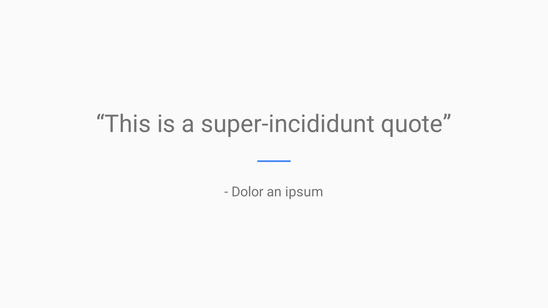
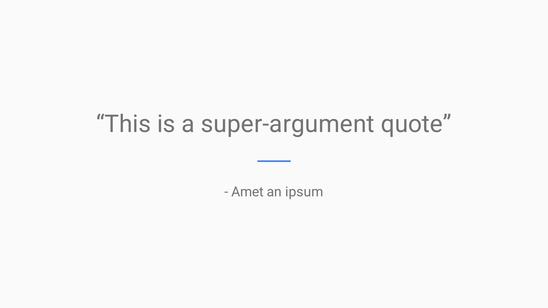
super-incididunt: super-incididunt -> super-argument (288, 124)
Dolor: Dolor -> Amet (247, 192)
